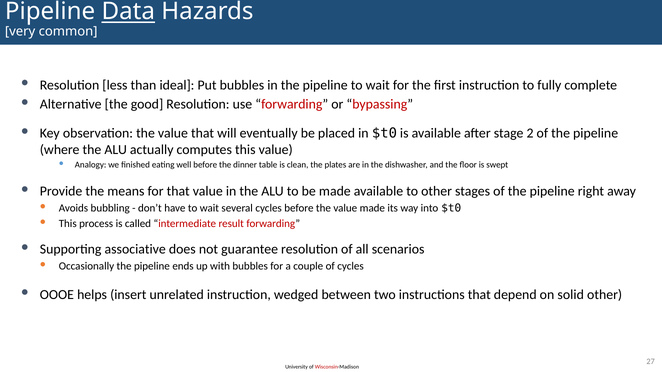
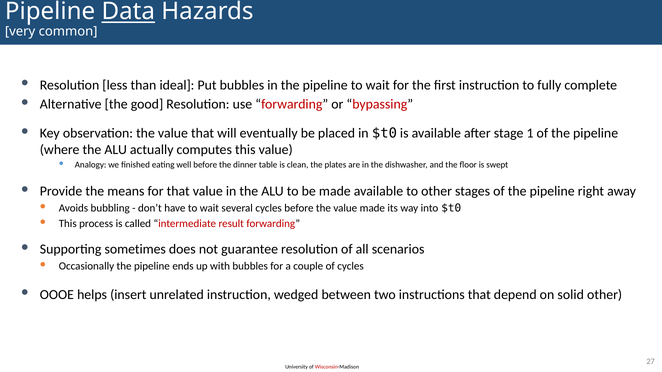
2: 2 -> 1 (530, 133)
associative: associative -> sometimes (135, 249)
